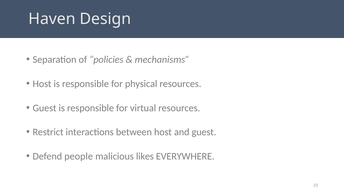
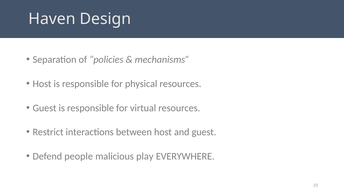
likes: likes -> play (145, 156)
